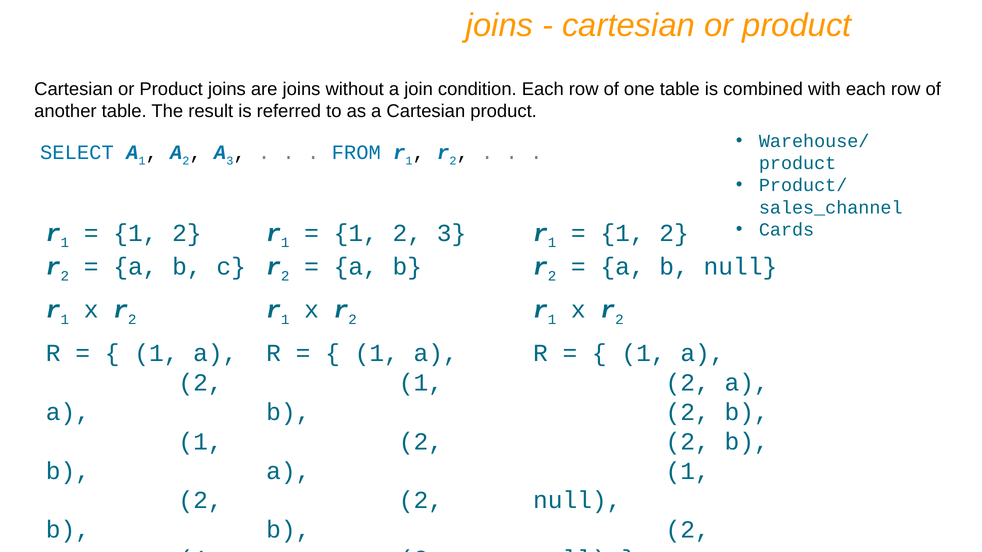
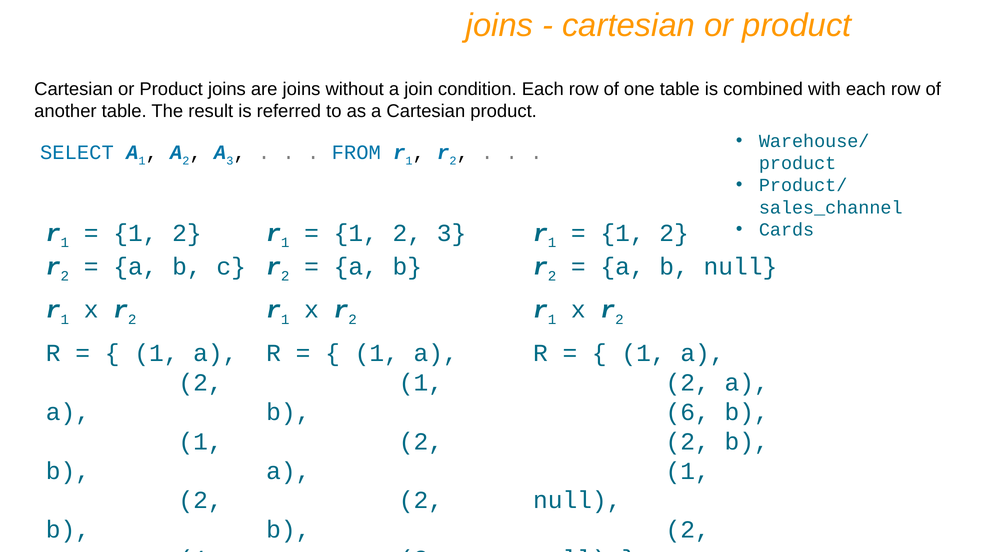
2: 2 -> 6 (688, 412)
